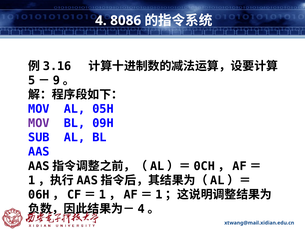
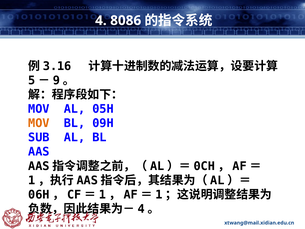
MOV colour: purple -> orange (39, 123)
